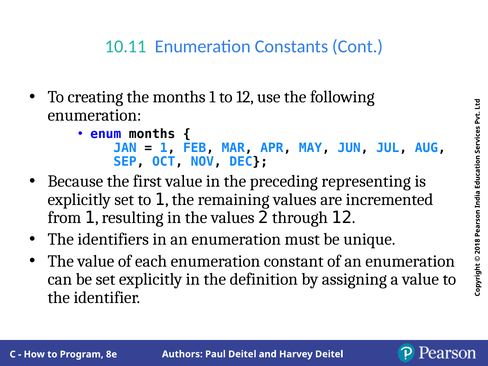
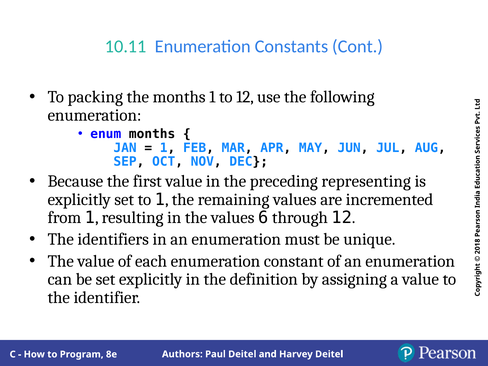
creating: creating -> packing (95, 97)
values 2: 2 -> 6 (263, 218)
